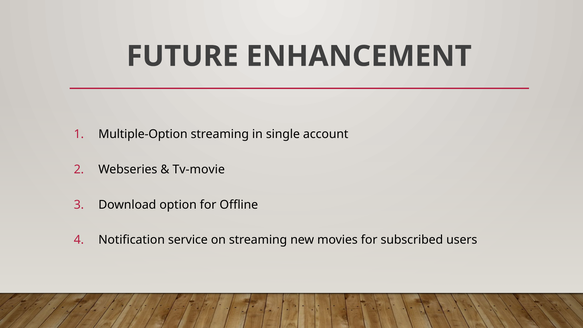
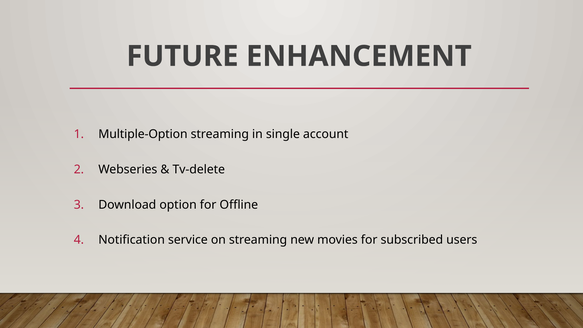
Tv-movie: Tv-movie -> Tv-delete (199, 169)
